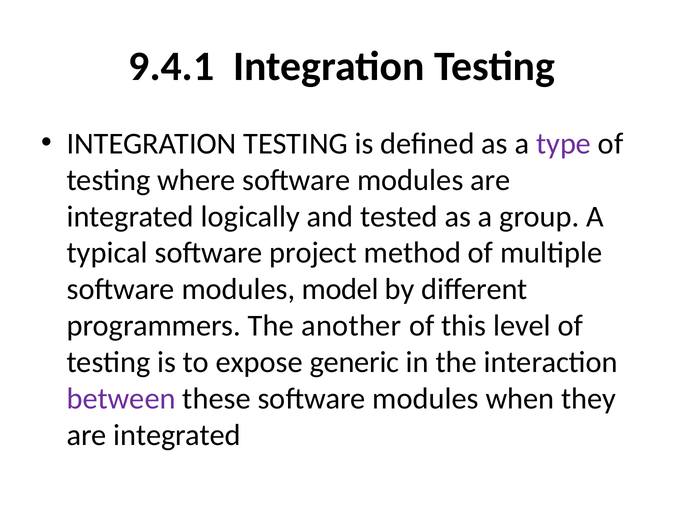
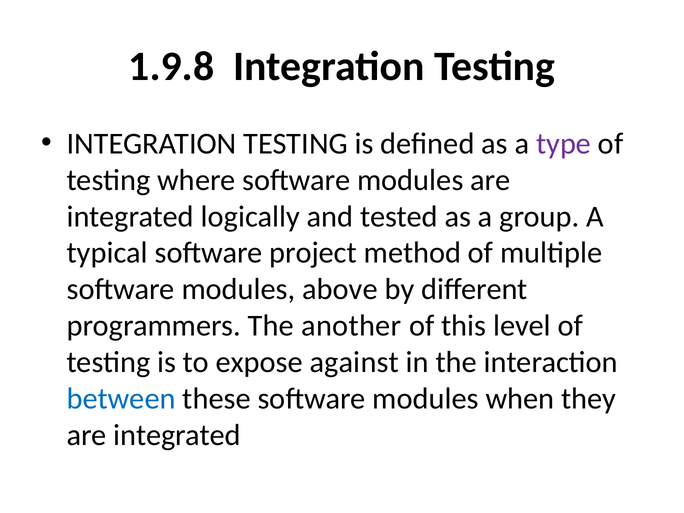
9.4.1: 9.4.1 -> 1.9.8 (171, 66)
model: model -> above (340, 289)
generic: generic -> against (354, 362)
between colour: purple -> blue (121, 399)
